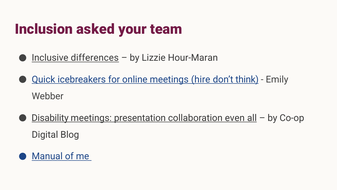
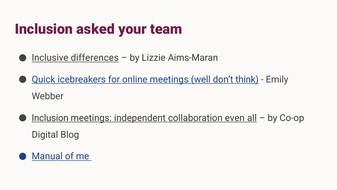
Hour-Maran: Hour-Maran -> Aims-Maran (193, 58)
hire: hire -> well (201, 79)
Disability: Disability -> Inclusion (50, 118)
presentation: presentation -> independent (140, 118)
